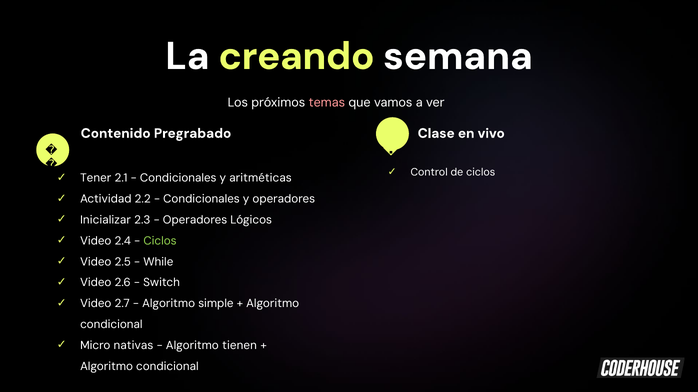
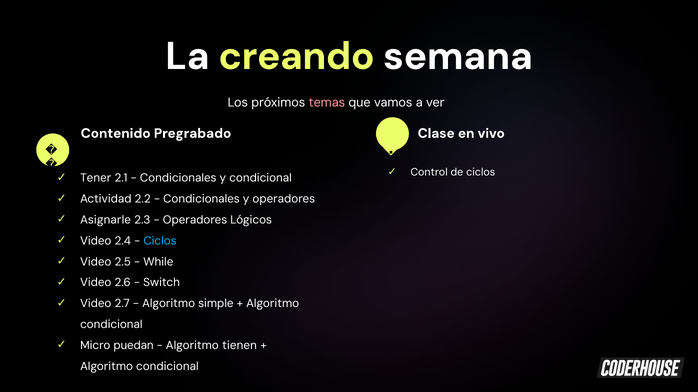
y aritméticas: aritméticas -> condicional (261, 178)
Inicializar: Inicializar -> Asignarle (106, 220)
Ciclos colour: light green -> light blue (160, 241)
nativas: nativas -> puedan (134, 346)
